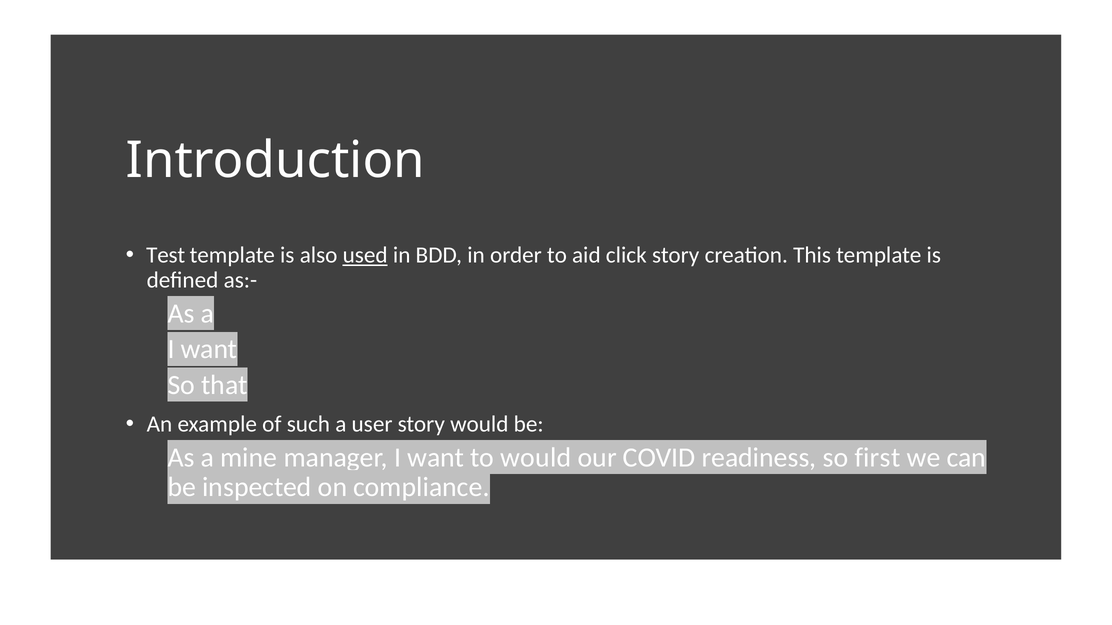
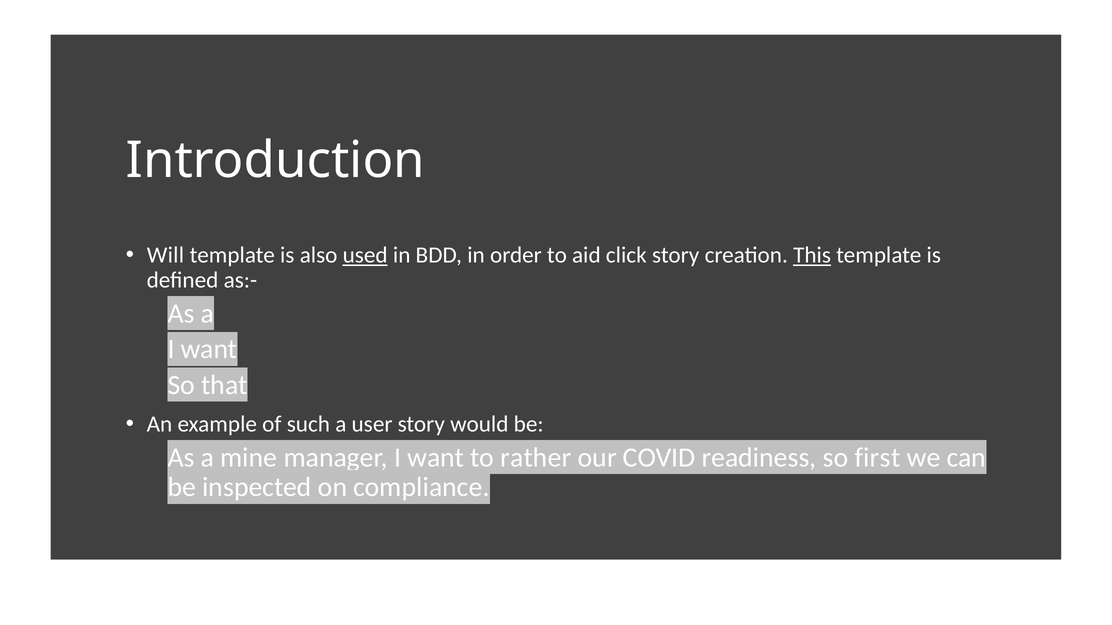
Test: Test -> Will (165, 255)
This underline: none -> present (812, 255)
would: would -> rather (536, 458)
